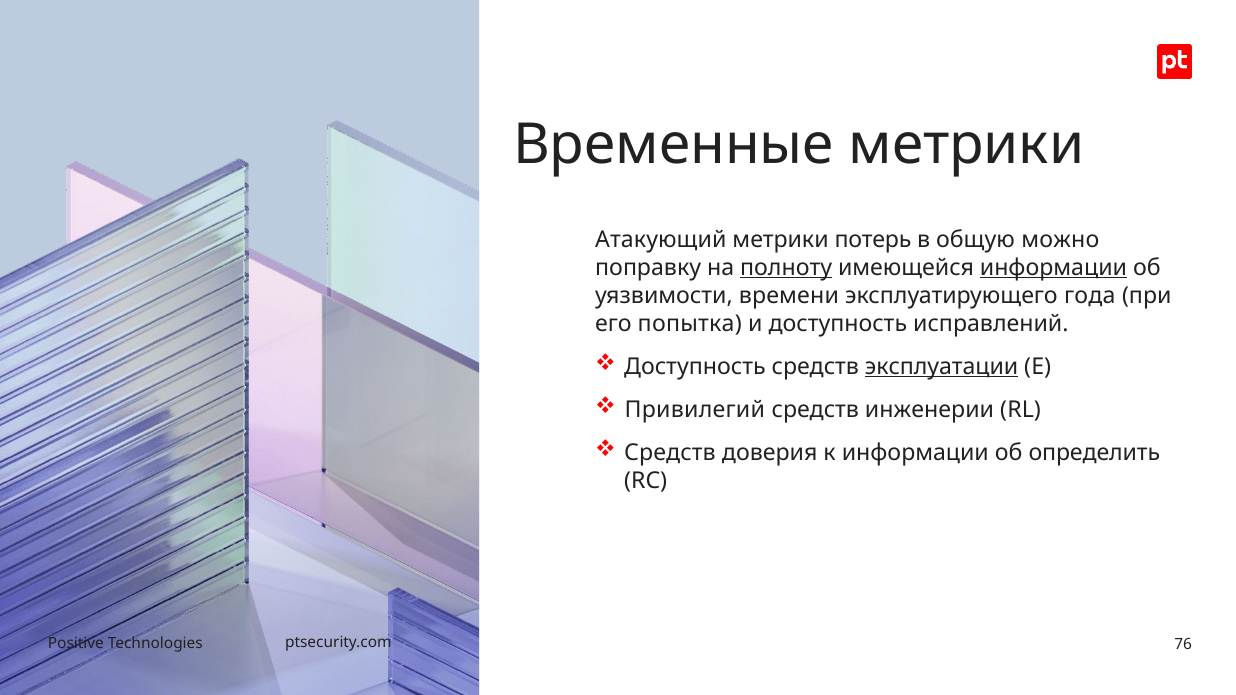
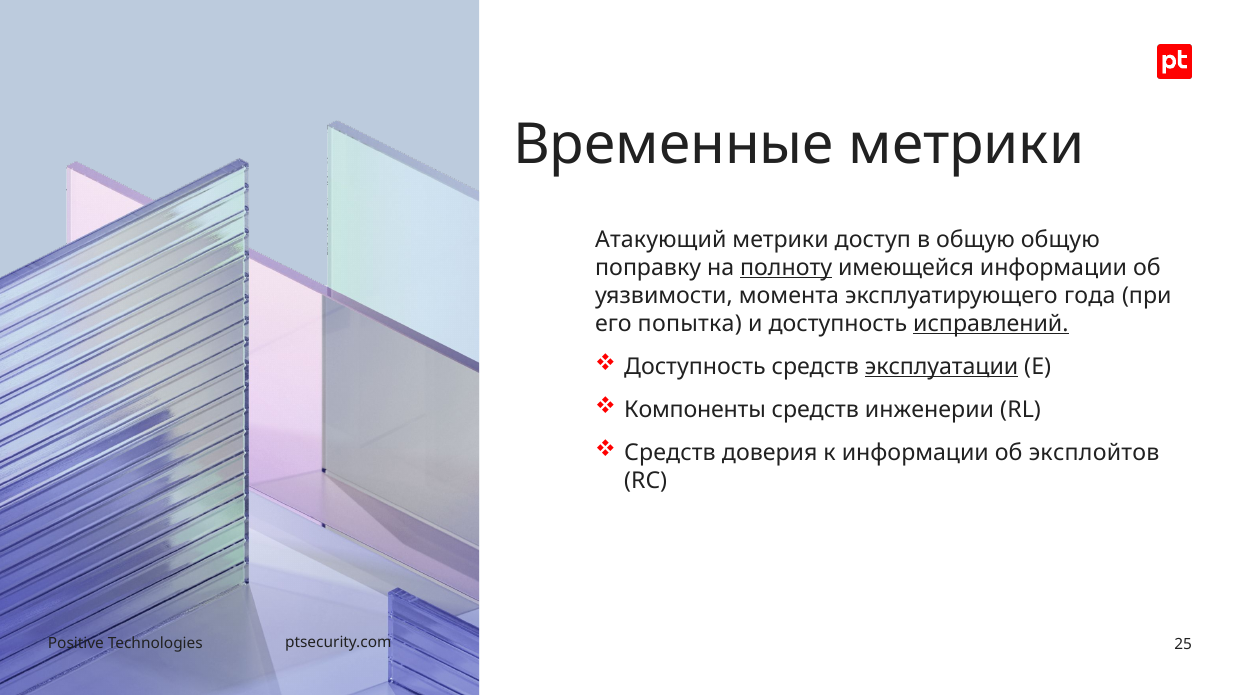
потерь: потерь -> доступ (873, 240)
общую можно: можно -> общую (1060, 240)
информации underline: present -> none (1053, 268)
времени: времени -> момента (789, 296)
исправлений underline: none -> present (991, 324)
Привилегий: Привилегий -> Компоненты (695, 410)
определить: определить -> эксплойтов (1094, 453)
76: 76 -> 25 (1183, 645)
